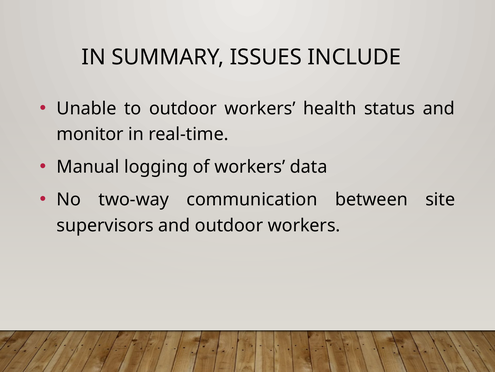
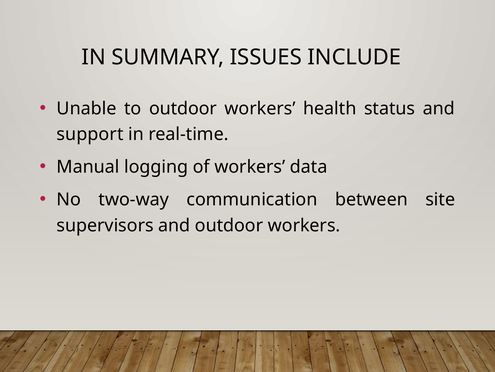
monitor: monitor -> support (90, 134)
